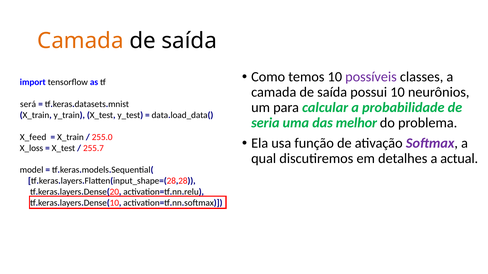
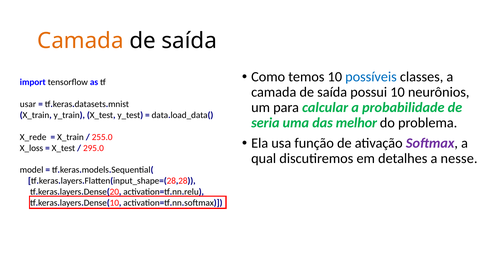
possíveis colour: purple -> blue (371, 77)
será: será -> usar (28, 104)
X_feed: X_feed -> X_rede (33, 137)
255.7: 255.7 -> 295.0 (93, 148)
actual: actual -> nesse (459, 159)
